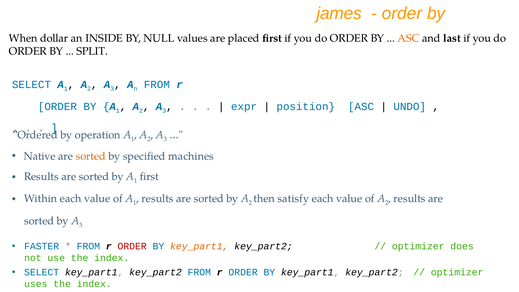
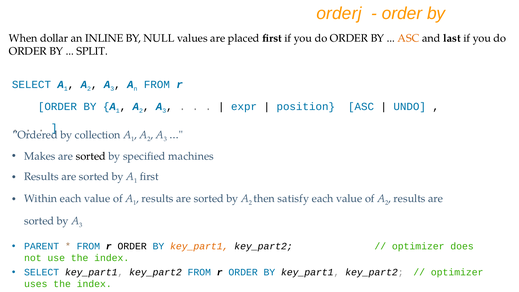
james: james -> orderj (339, 14)
INSIDE: INSIDE -> INLINE (104, 38)
operation: operation -> collection (98, 135)
Native: Native -> Makes (40, 156)
sorted colour: orange -> black (91, 156)
FASTER: FASTER -> PARENT (42, 246)
ORDER colour: red -> black (132, 246)
